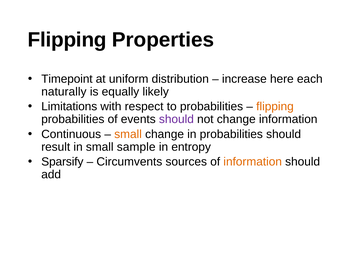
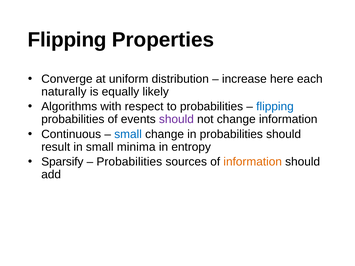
Timepoint: Timepoint -> Converge (67, 79)
Limitations: Limitations -> Algorithms (69, 107)
flipping colour: orange -> blue (275, 107)
small colour: orange -> blue (128, 134)
sample: sample -> minima (136, 147)
Circumvents: Circumvents -> Probabilities (129, 162)
